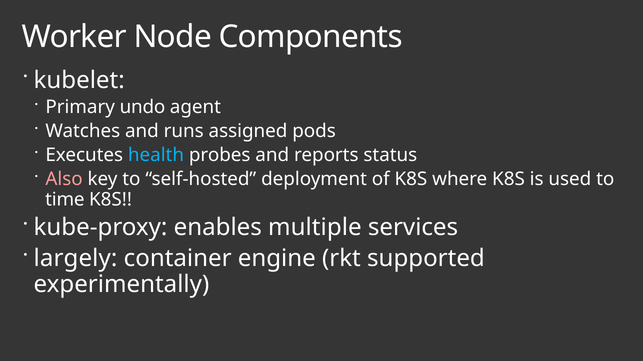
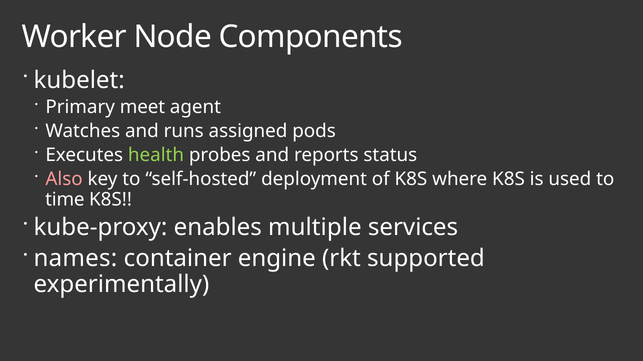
undo: undo -> meet (142, 107)
health colour: light blue -> light green (156, 155)
largely: largely -> names (75, 259)
